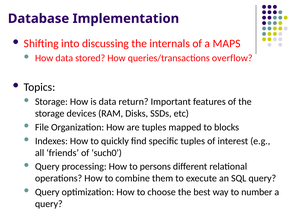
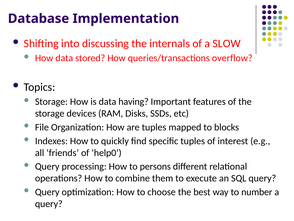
MAPS: MAPS -> SLOW (227, 43)
return: return -> having (134, 101)
such0: such0 -> help0 (107, 152)
